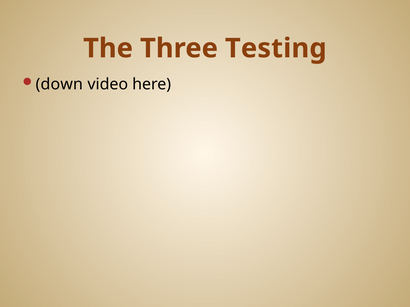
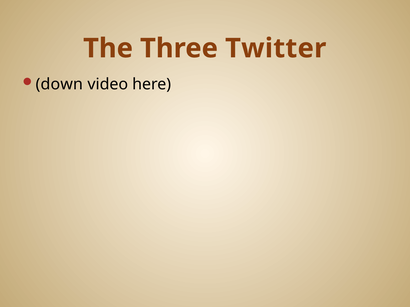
Testing: Testing -> Twitter (276, 48)
